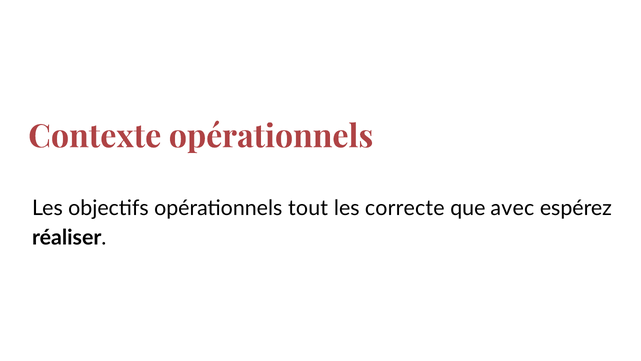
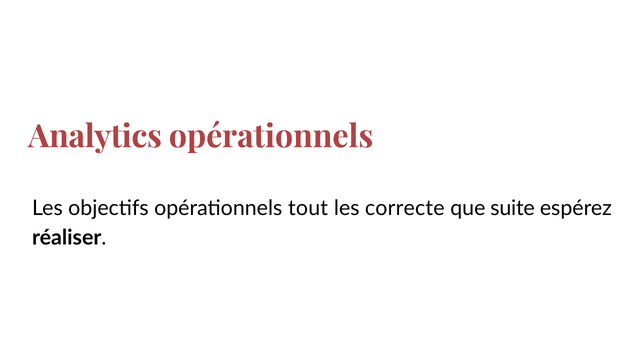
Contexte: Contexte -> Analytics (95, 137)
avec: avec -> suite (513, 208)
